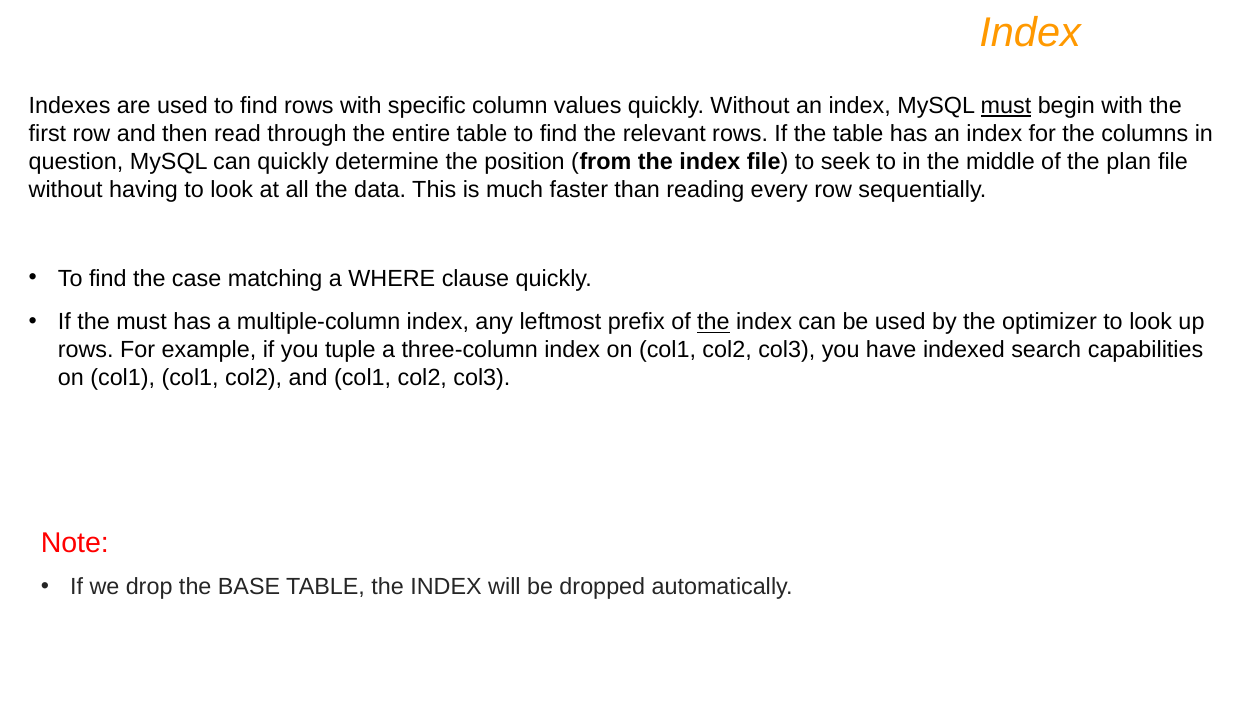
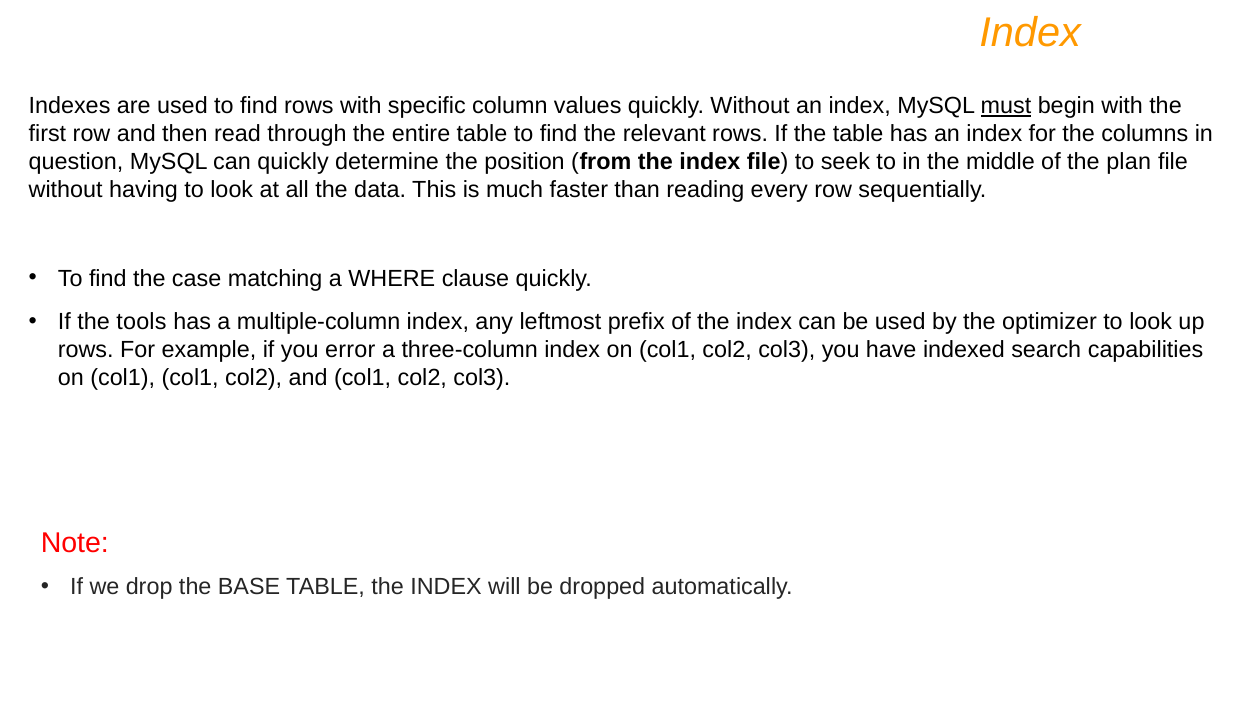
the must: must -> tools (141, 322)
the underline: present -> none (713, 322)
tuple: tuple -> error (350, 350)
